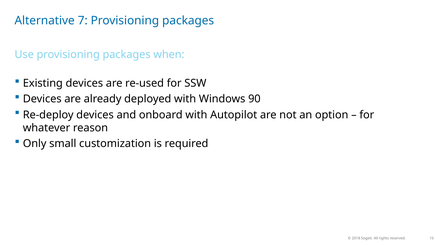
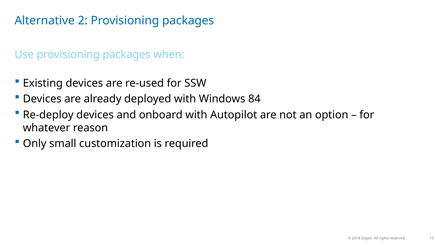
7: 7 -> 2 (83, 21)
90: 90 -> 84 (254, 99)
